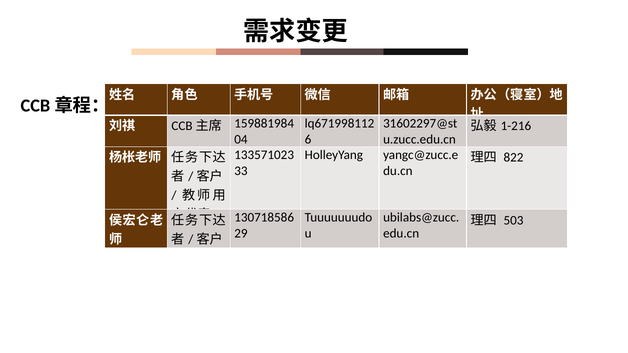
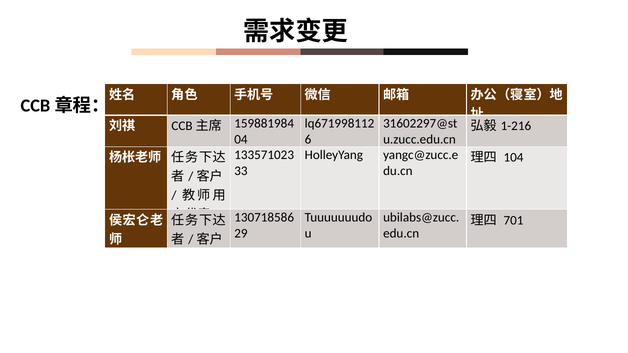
822: 822 -> 104 (513, 158)
503: 503 -> 701 (513, 221)
